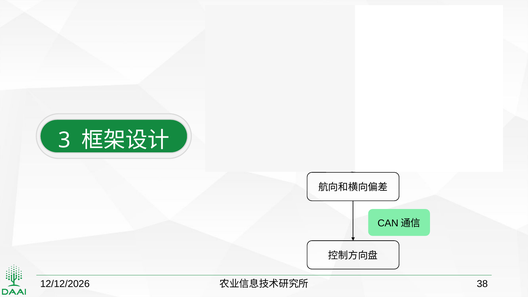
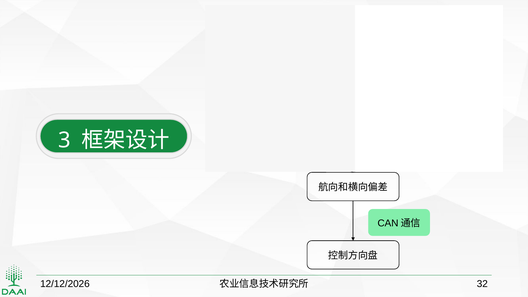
38: 38 -> 32 (482, 284)
